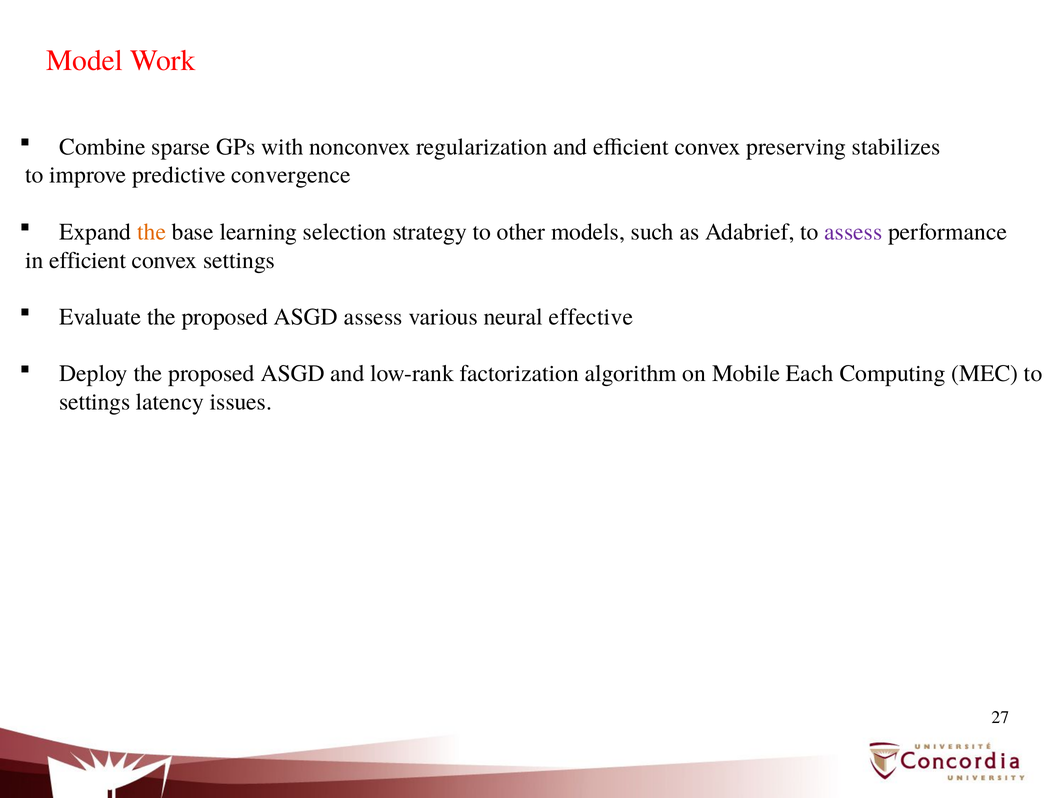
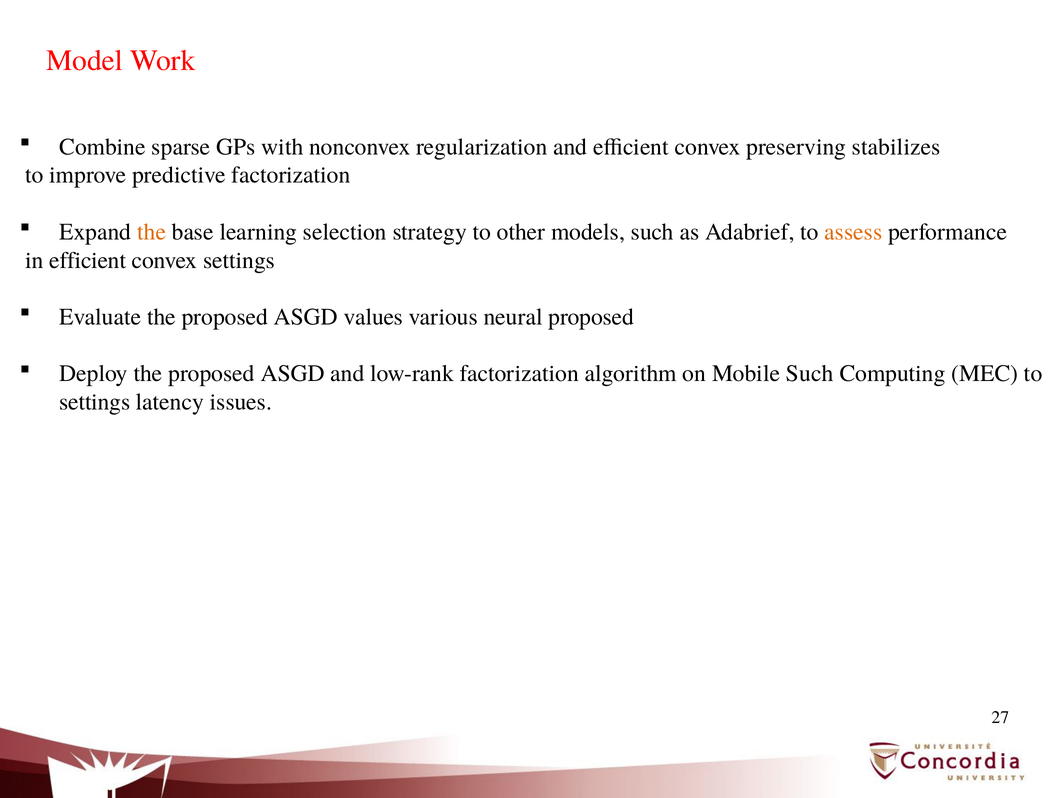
predictive convergence: convergence -> factorization (291, 175)
assess colour: purple -> orange (853, 232)
ASGD assess: assess -> values (373, 317)
neural effective: effective -> proposed (591, 317)
Mobile Each: Each -> Such (810, 374)
